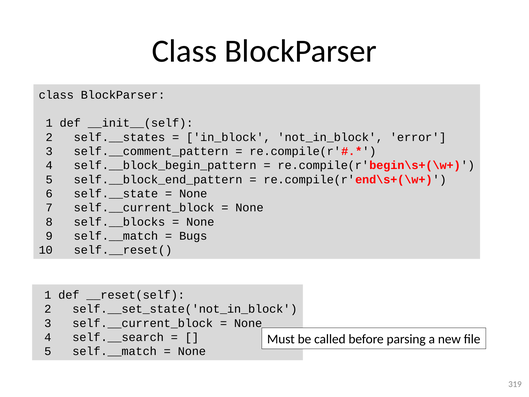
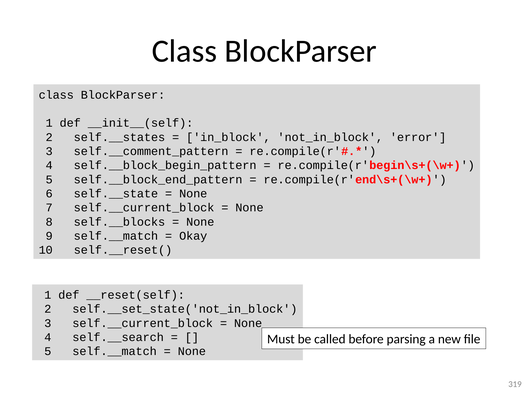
Bugs: Bugs -> Okay (193, 236)
